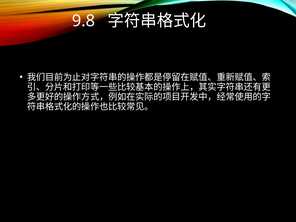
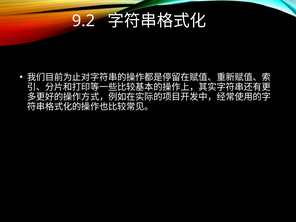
9.8: 9.8 -> 9.2 (83, 21)
